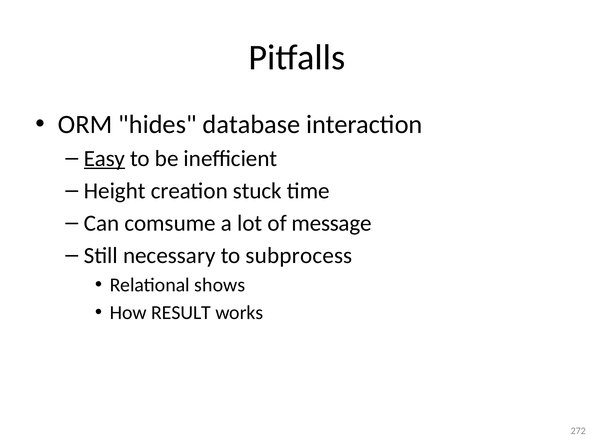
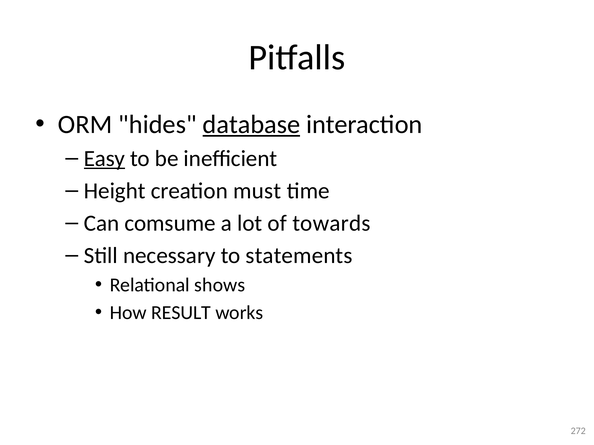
database underline: none -> present (251, 125)
stuck: stuck -> must (257, 191)
message: message -> towards (331, 223)
subprocess: subprocess -> statements (299, 256)
